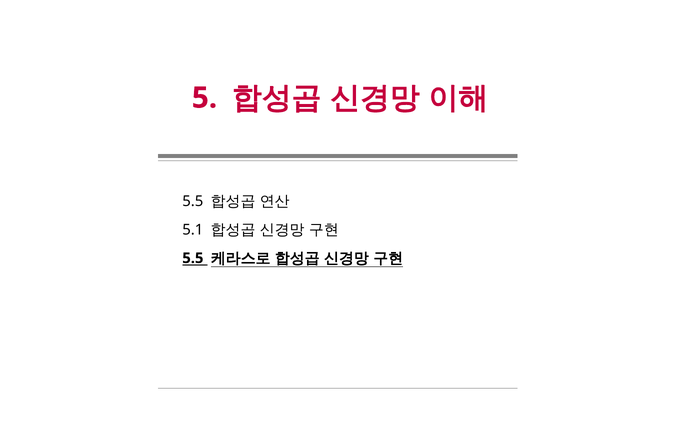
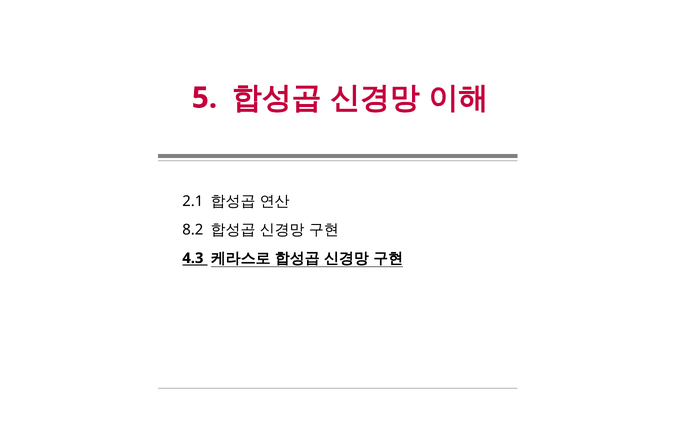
5.5: 5.5 -> 2.1 (193, 201)
5.1: 5.1 -> 8.2 (193, 230)
5.5: 5.5 -> 4.3 (193, 258)
